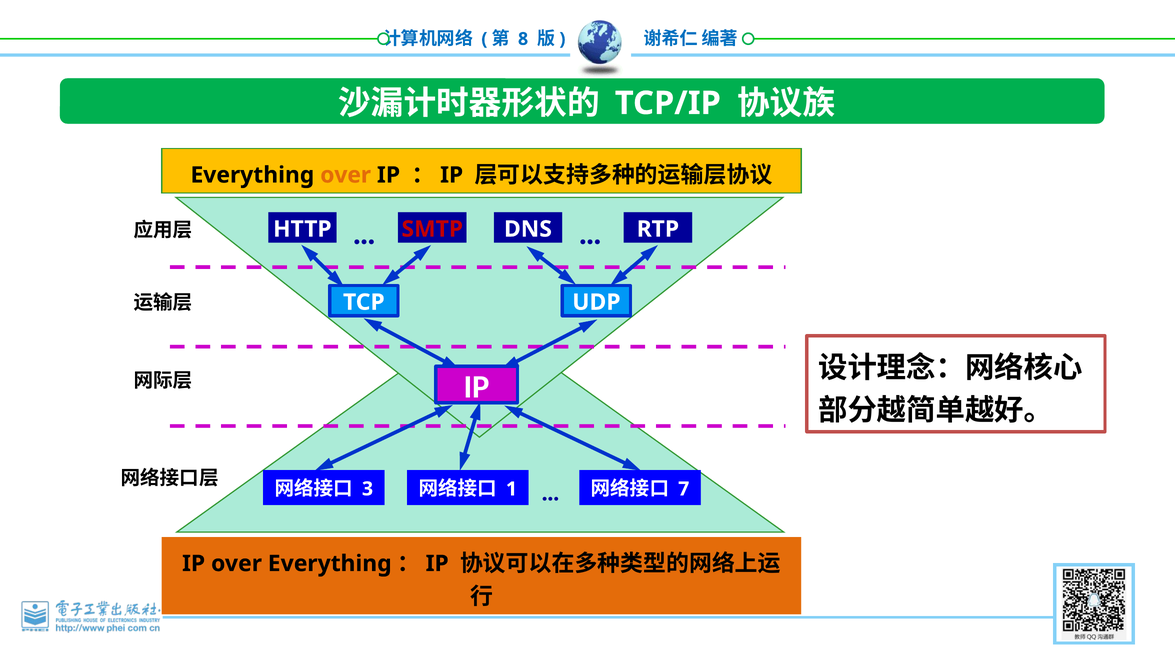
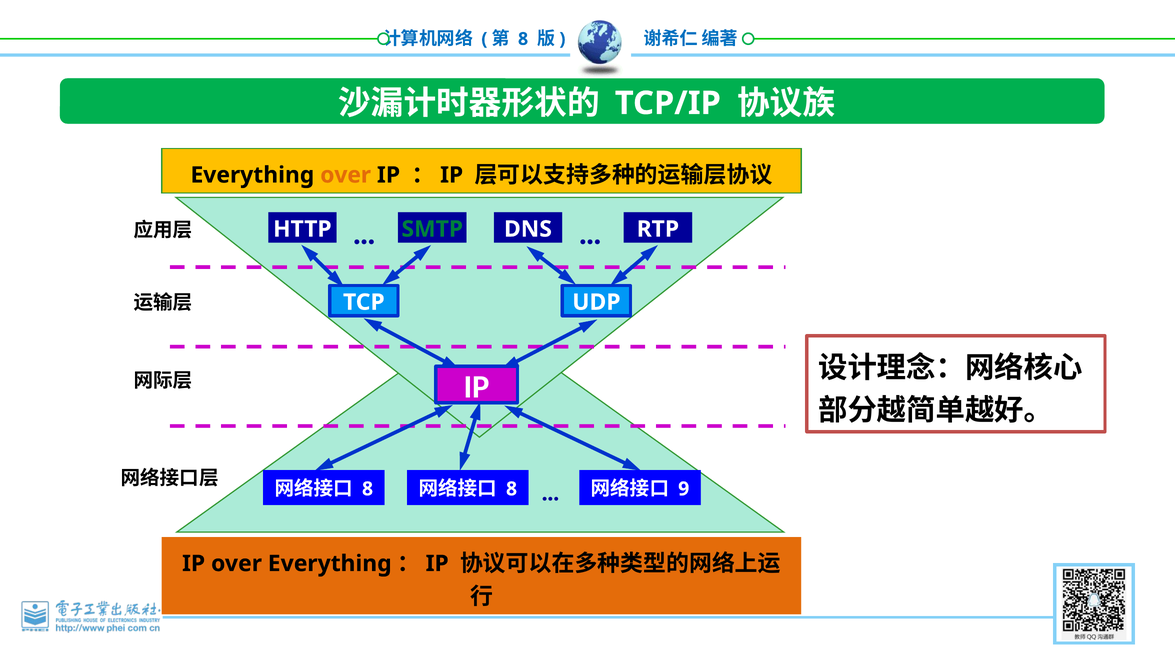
SMTP colour: red -> green (432, 229)
3: 3 -> 8 (368, 489)
1: 1 -> 8 (512, 489)
7: 7 -> 9 (684, 489)
